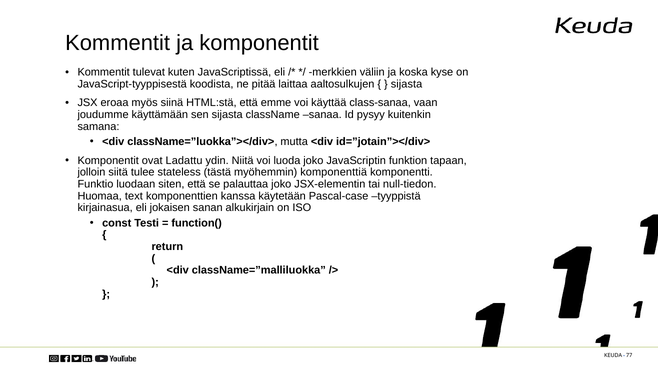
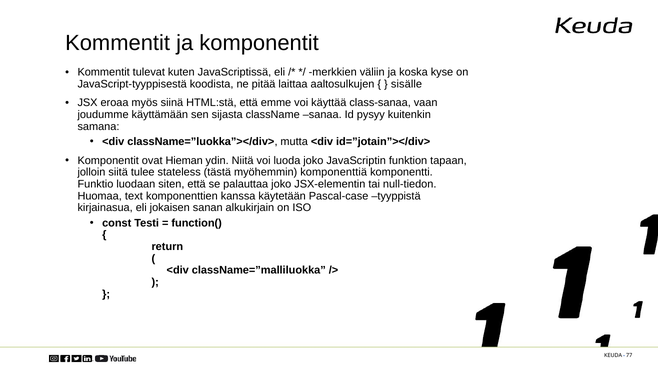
sijasta: sijasta -> sisälle (407, 84)
Ladattu: Ladattu -> Hieman (184, 161)
